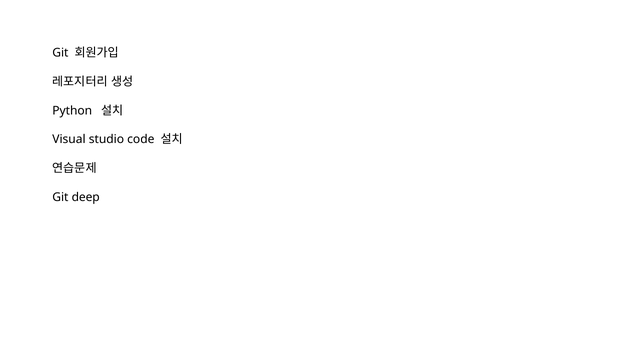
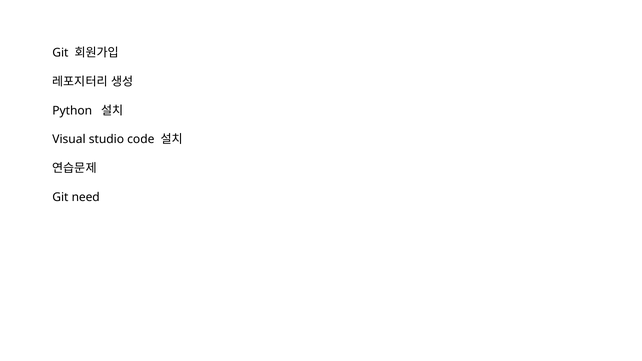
deep: deep -> need (86, 197)
